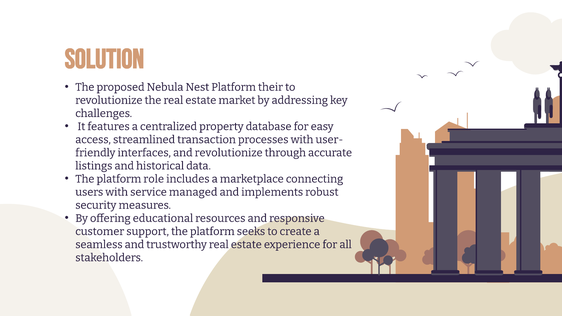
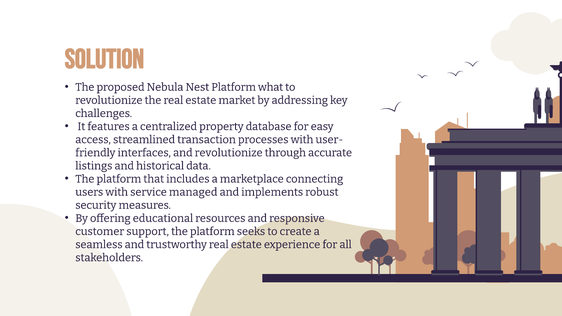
their: their -> what (271, 87)
role: role -> that (154, 179)
